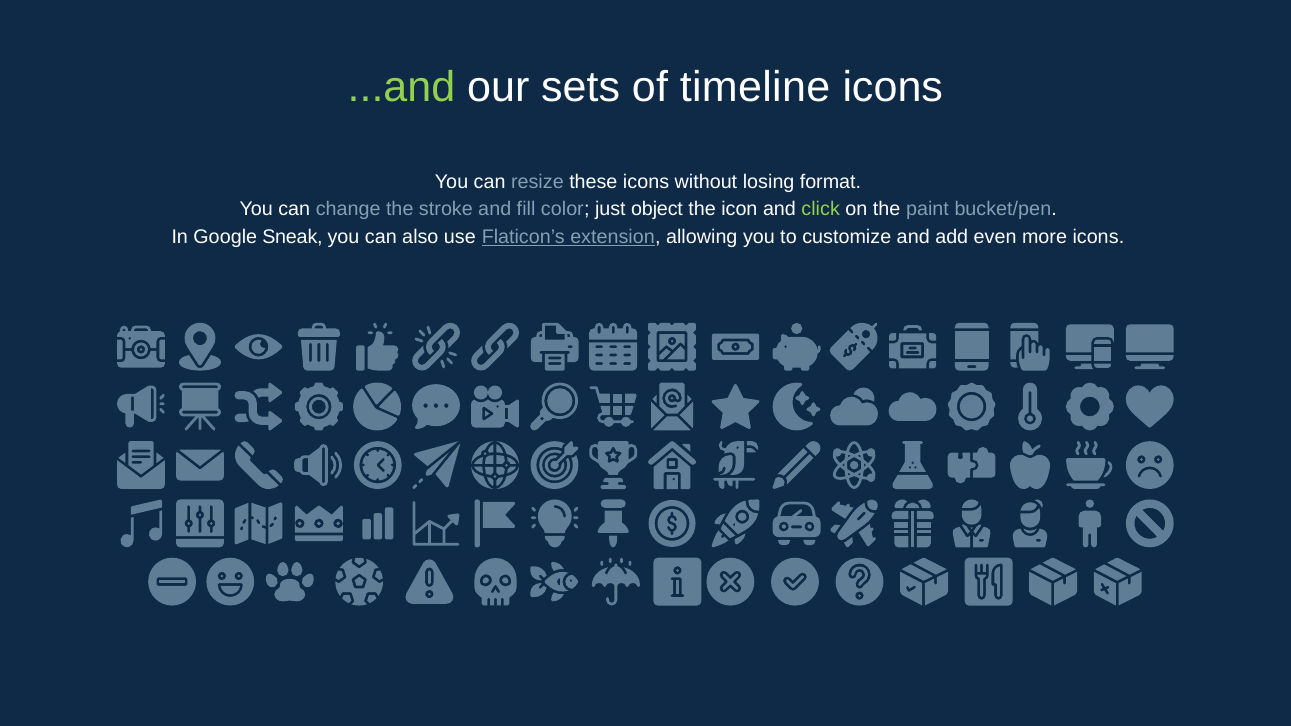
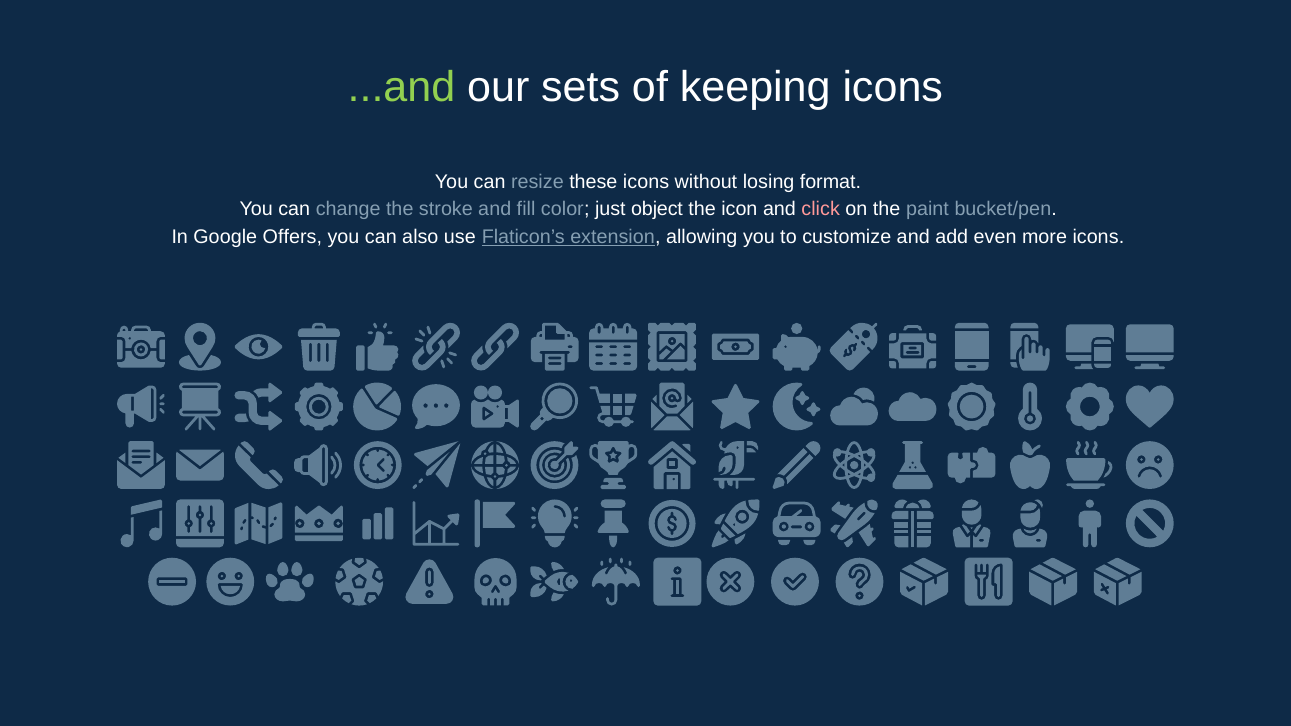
timeline: timeline -> keeping (755, 87)
click colour: light green -> pink (821, 209)
Sneak: Sneak -> Offers (292, 237)
